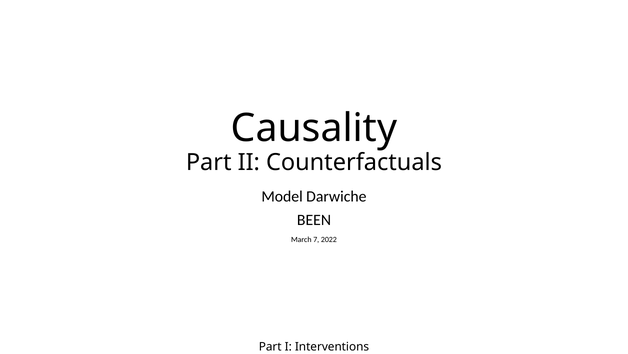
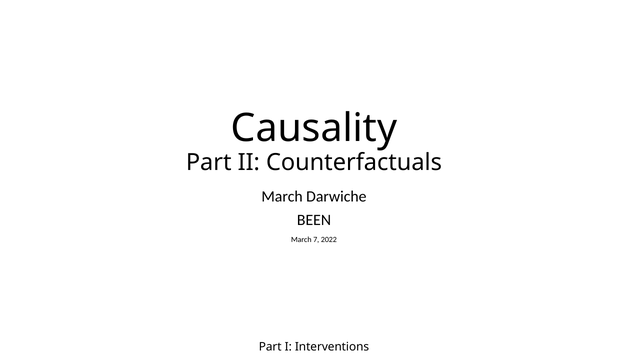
Model: Model -> March (282, 196)
